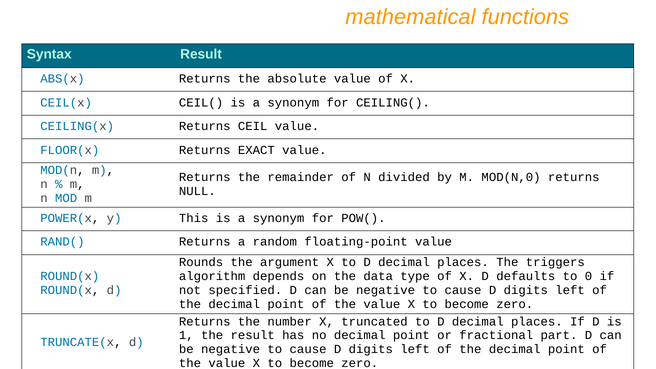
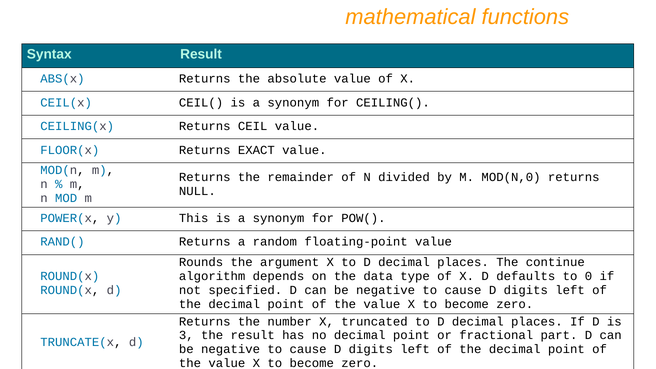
triggers: triggers -> continue (555, 262)
1: 1 -> 3 (186, 335)
